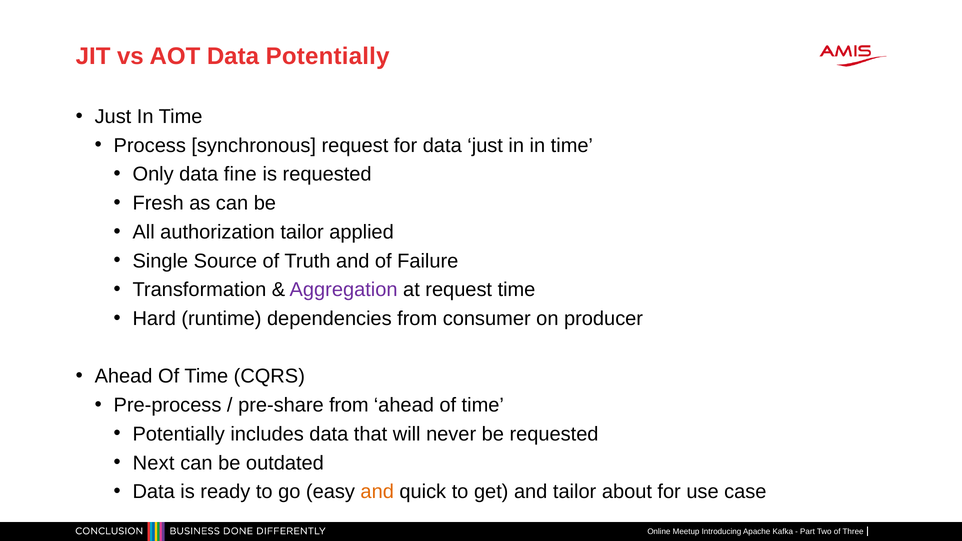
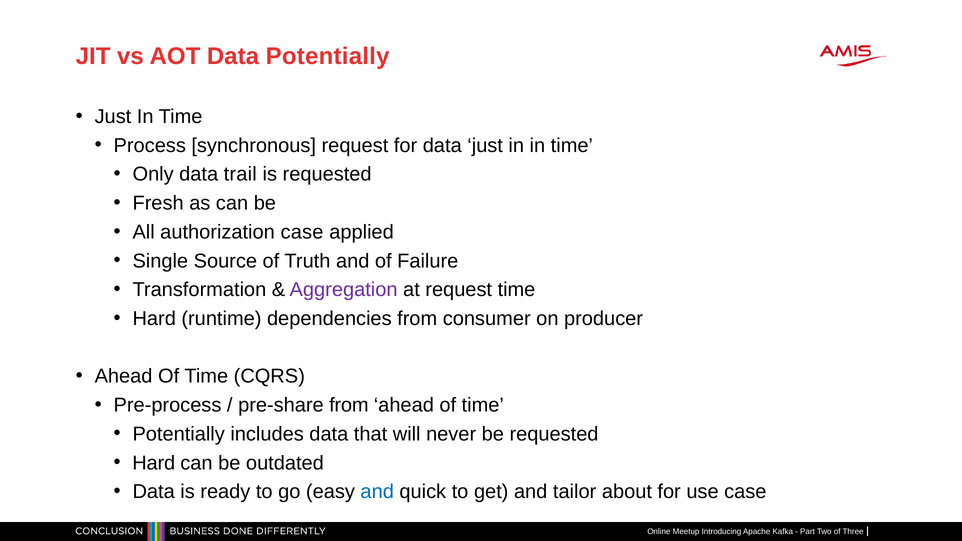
fine: fine -> trail (240, 174)
authorization tailor: tailor -> case (302, 232)
Next: Next -> Hard (154, 463)
and colour: orange -> blue (377, 492)
